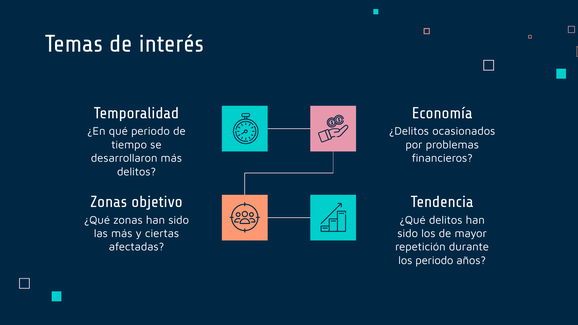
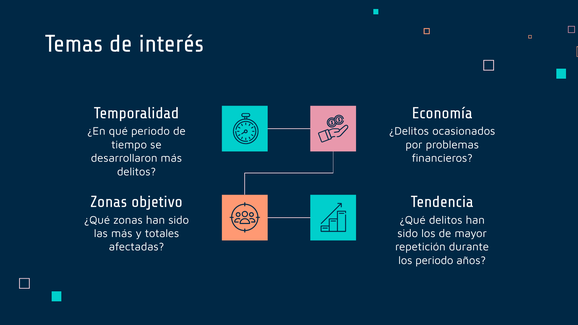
ciertas: ciertas -> totales (162, 234)
